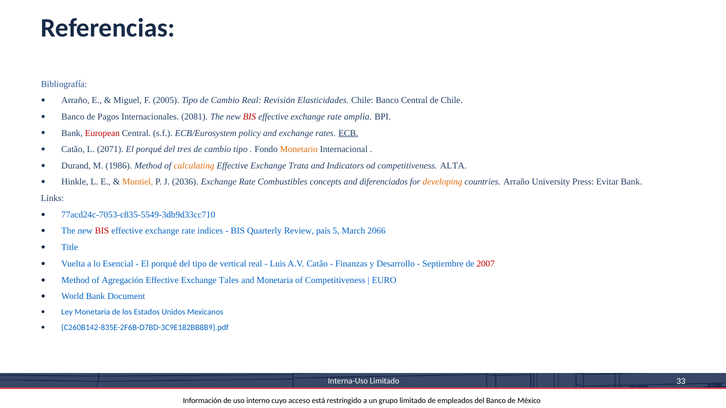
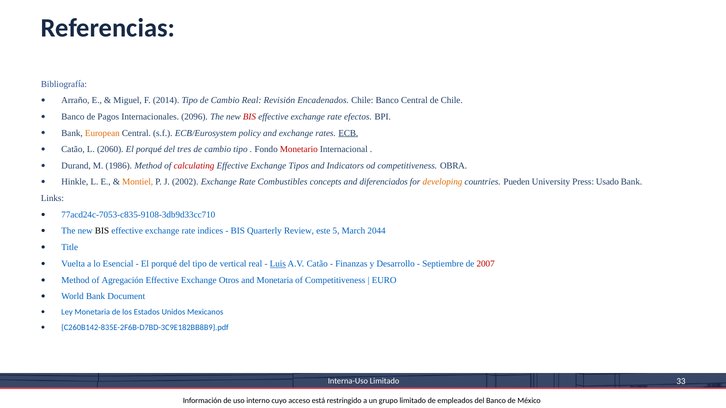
2005: 2005 -> 2014 (166, 100)
Elasticidades: Elasticidades -> Encadenados (323, 100)
2081: 2081 -> 2096 (194, 117)
amplia: amplia -> efectos (358, 117)
European colour: red -> orange (102, 133)
2071: 2071 -> 2060 (110, 149)
Monetario colour: orange -> red (299, 149)
calculating colour: orange -> red (194, 166)
Trata: Trata -> Tipos (299, 166)
ALTA: ALTA -> OBRA (454, 166)
2036: 2036 -> 2002 (185, 182)
countries Arraño: Arraño -> Pueden (517, 182)
Evitar: Evitar -> Usado (607, 182)
77acd24c-7053-c835-5549-3db9d33cc710: 77acd24c-7053-c835-5549-3db9d33cc710 -> 77acd24c-7053-c835-9108-3db9d33cc710 (138, 215)
BIS colour: red -> black (102, 231)
país: país -> este (323, 231)
2066: 2066 -> 2044 (377, 231)
Luis underline: none -> present (278, 264)
Tales: Tales -> Otros (229, 280)
